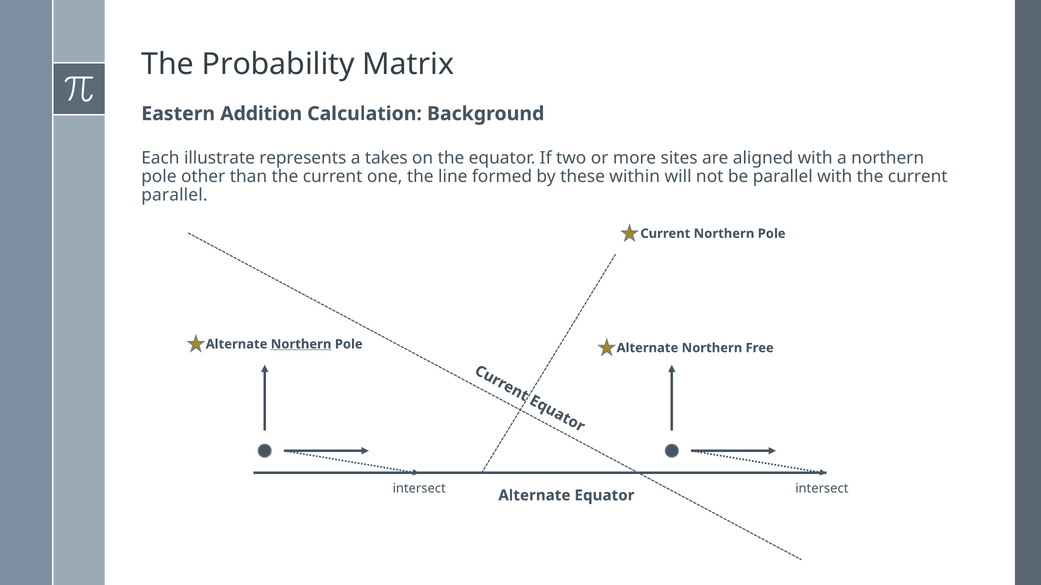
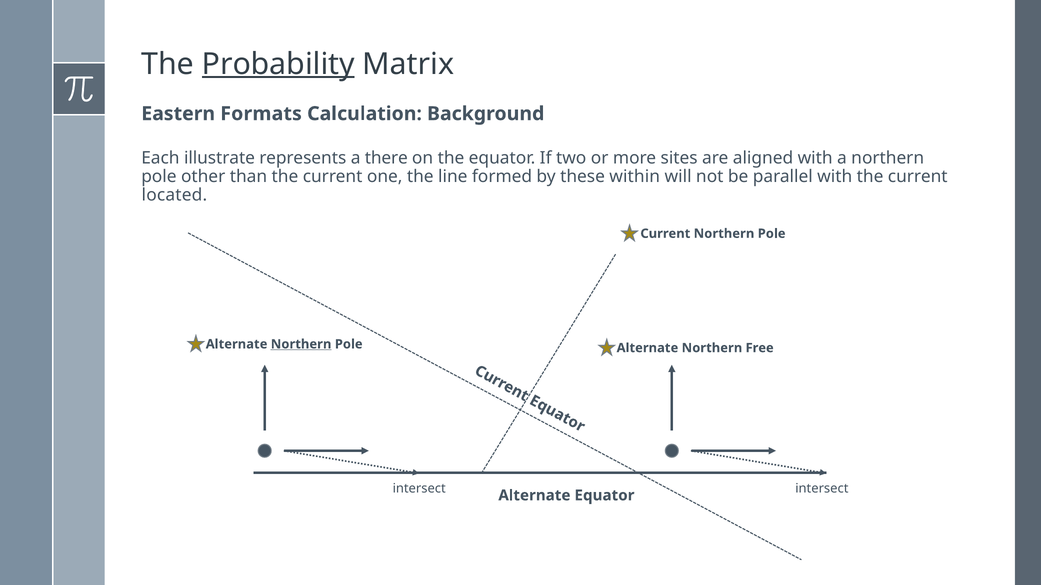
Probability underline: none -> present (278, 64)
Addition: Addition -> Formats (261, 114)
takes: takes -> there (386, 158)
parallel: parallel -> located (174, 195)
